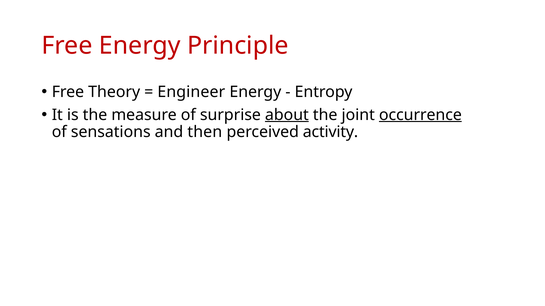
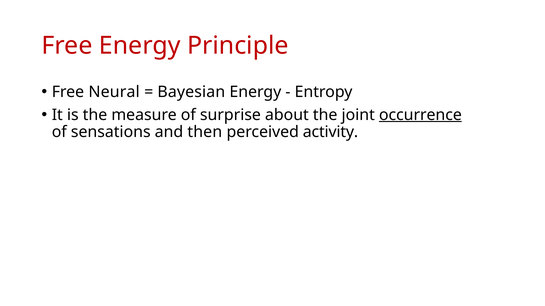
Theory: Theory -> Neural (114, 92)
Engineer: Engineer -> Bayesian (191, 92)
about underline: present -> none (287, 115)
